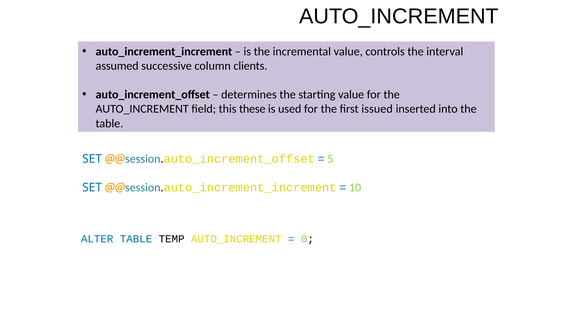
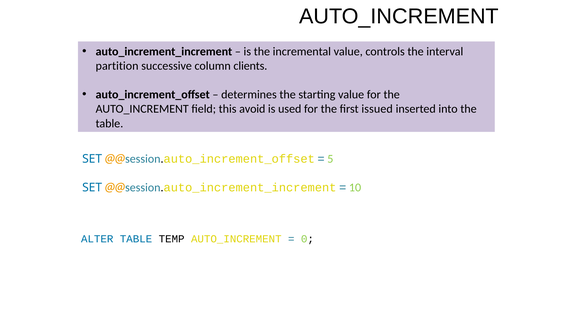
assumed: assumed -> partition (117, 66)
these: these -> avoid (252, 109)
